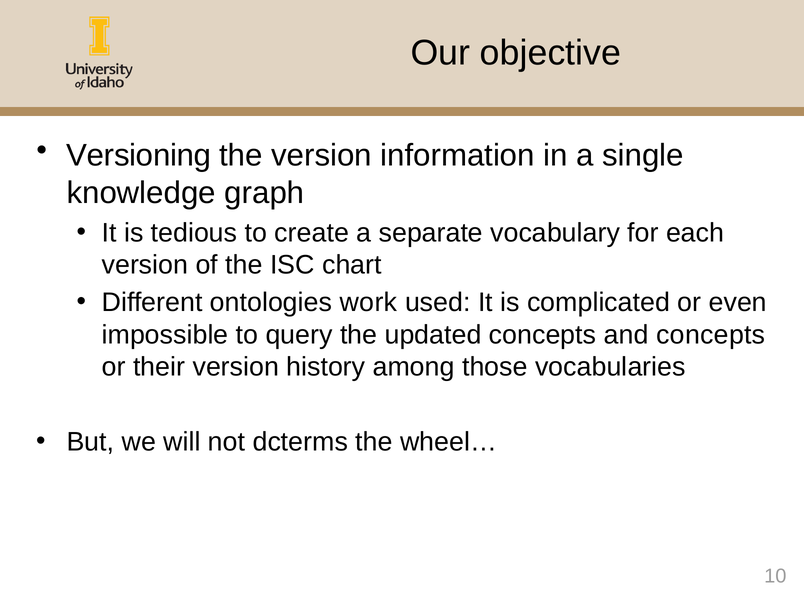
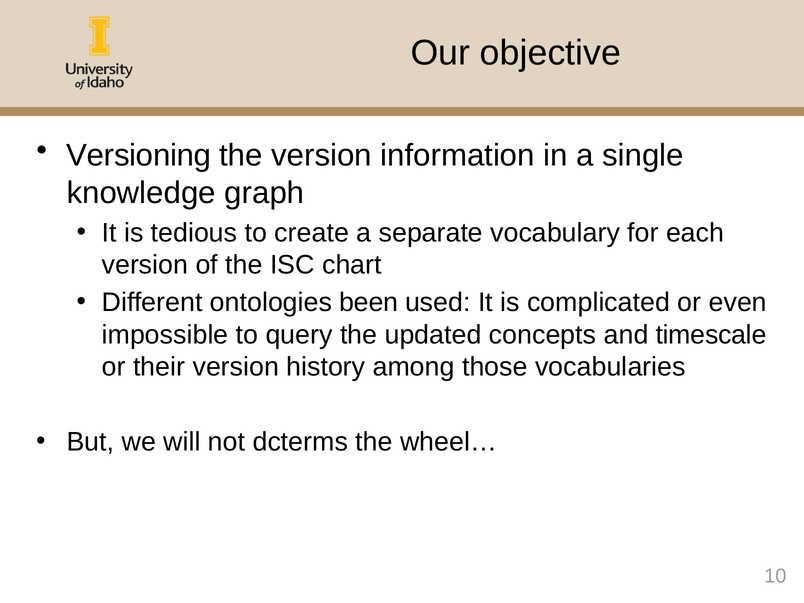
work: work -> been (369, 303)
and concepts: concepts -> timescale (711, 335)
